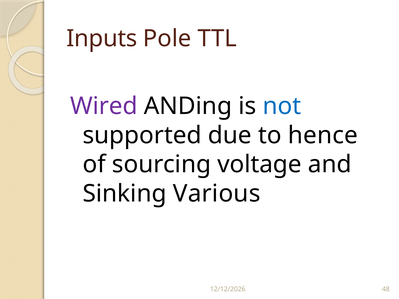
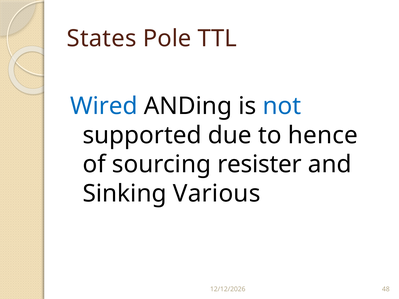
Inputs: Inputs -> States (102, 39)
Wired colour: purple -> blue (104, 106)
voltage: voltage -> resister (260, 165)
